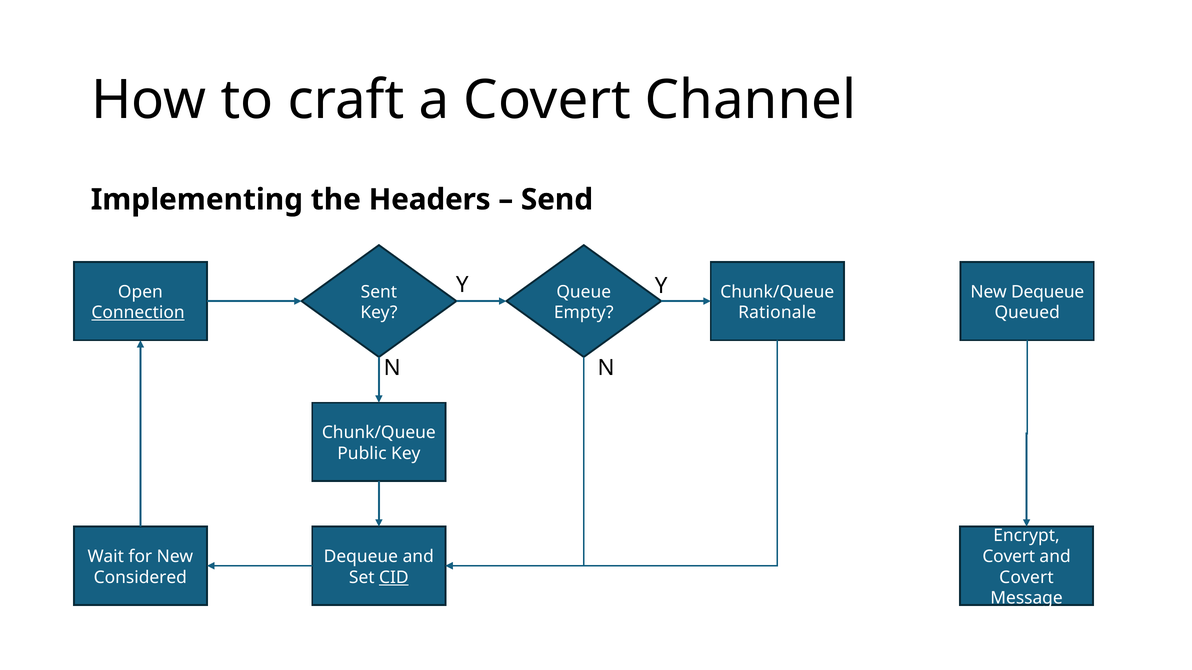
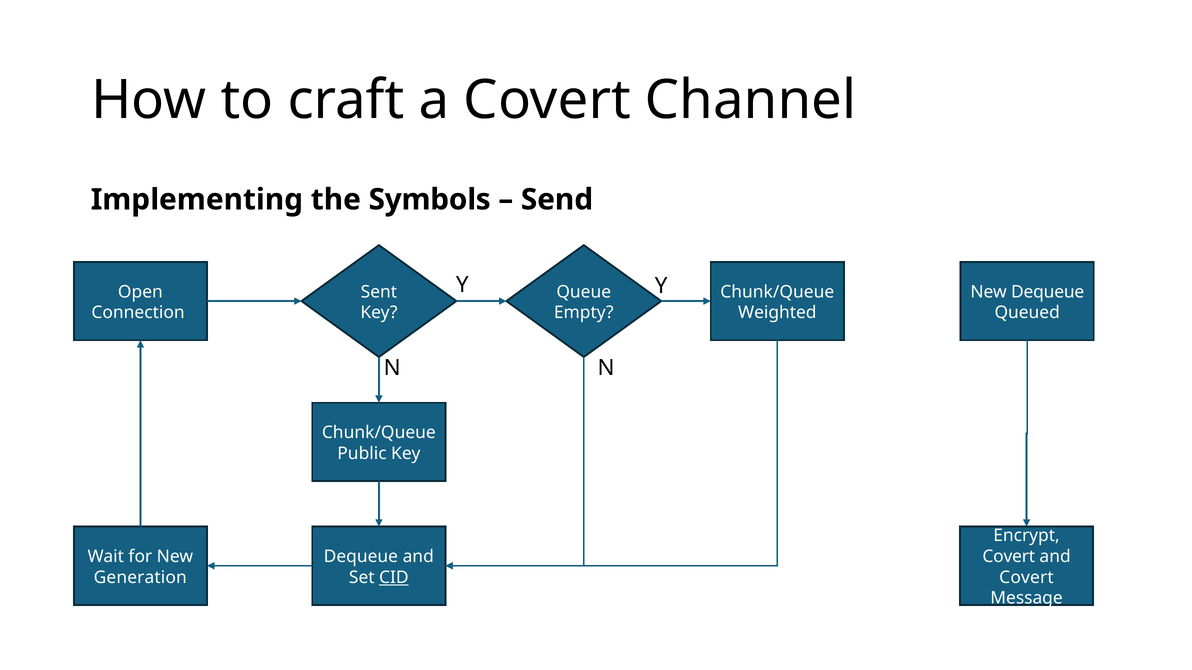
Headers: Headers -> Symbols (430, 200)
Connection underline: present -> none (138, 313)
Rationale: Rationale -> Weighted (777, 313)
Considered: Considered -> Generation (140, 578)
